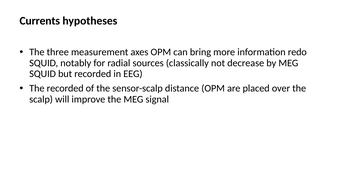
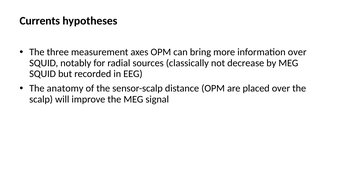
information redo: redo -> over (297, 52)
The recorded: recorded -> anatomy (65, 89)
